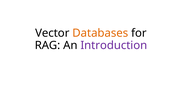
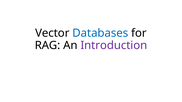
Databases colour: orange -> blue (100, 33)
